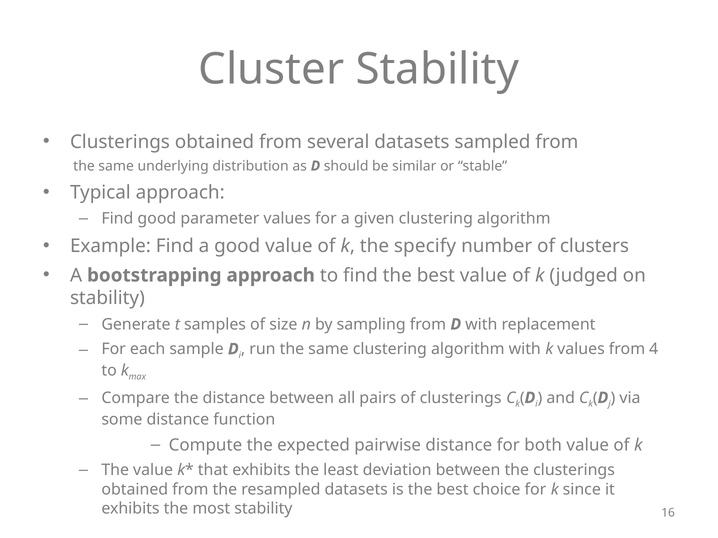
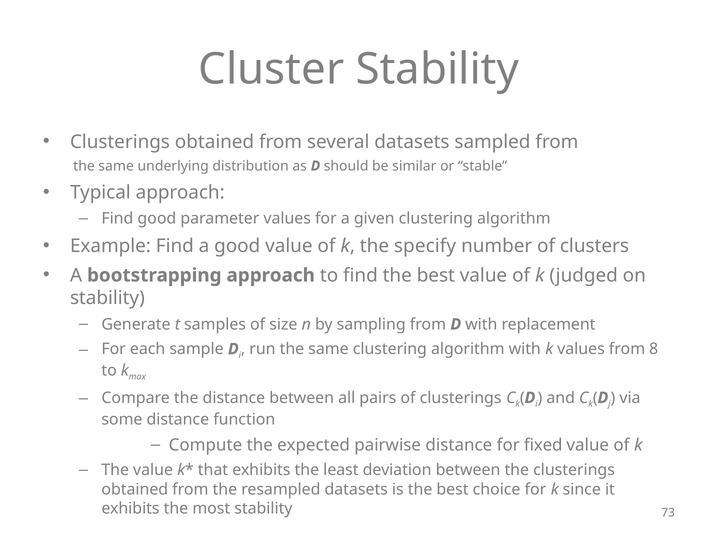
4: 4 -> 8 (654, 349)
both: both -> fixed (543, 445)
16: 16 -> 73 (668, 513)
